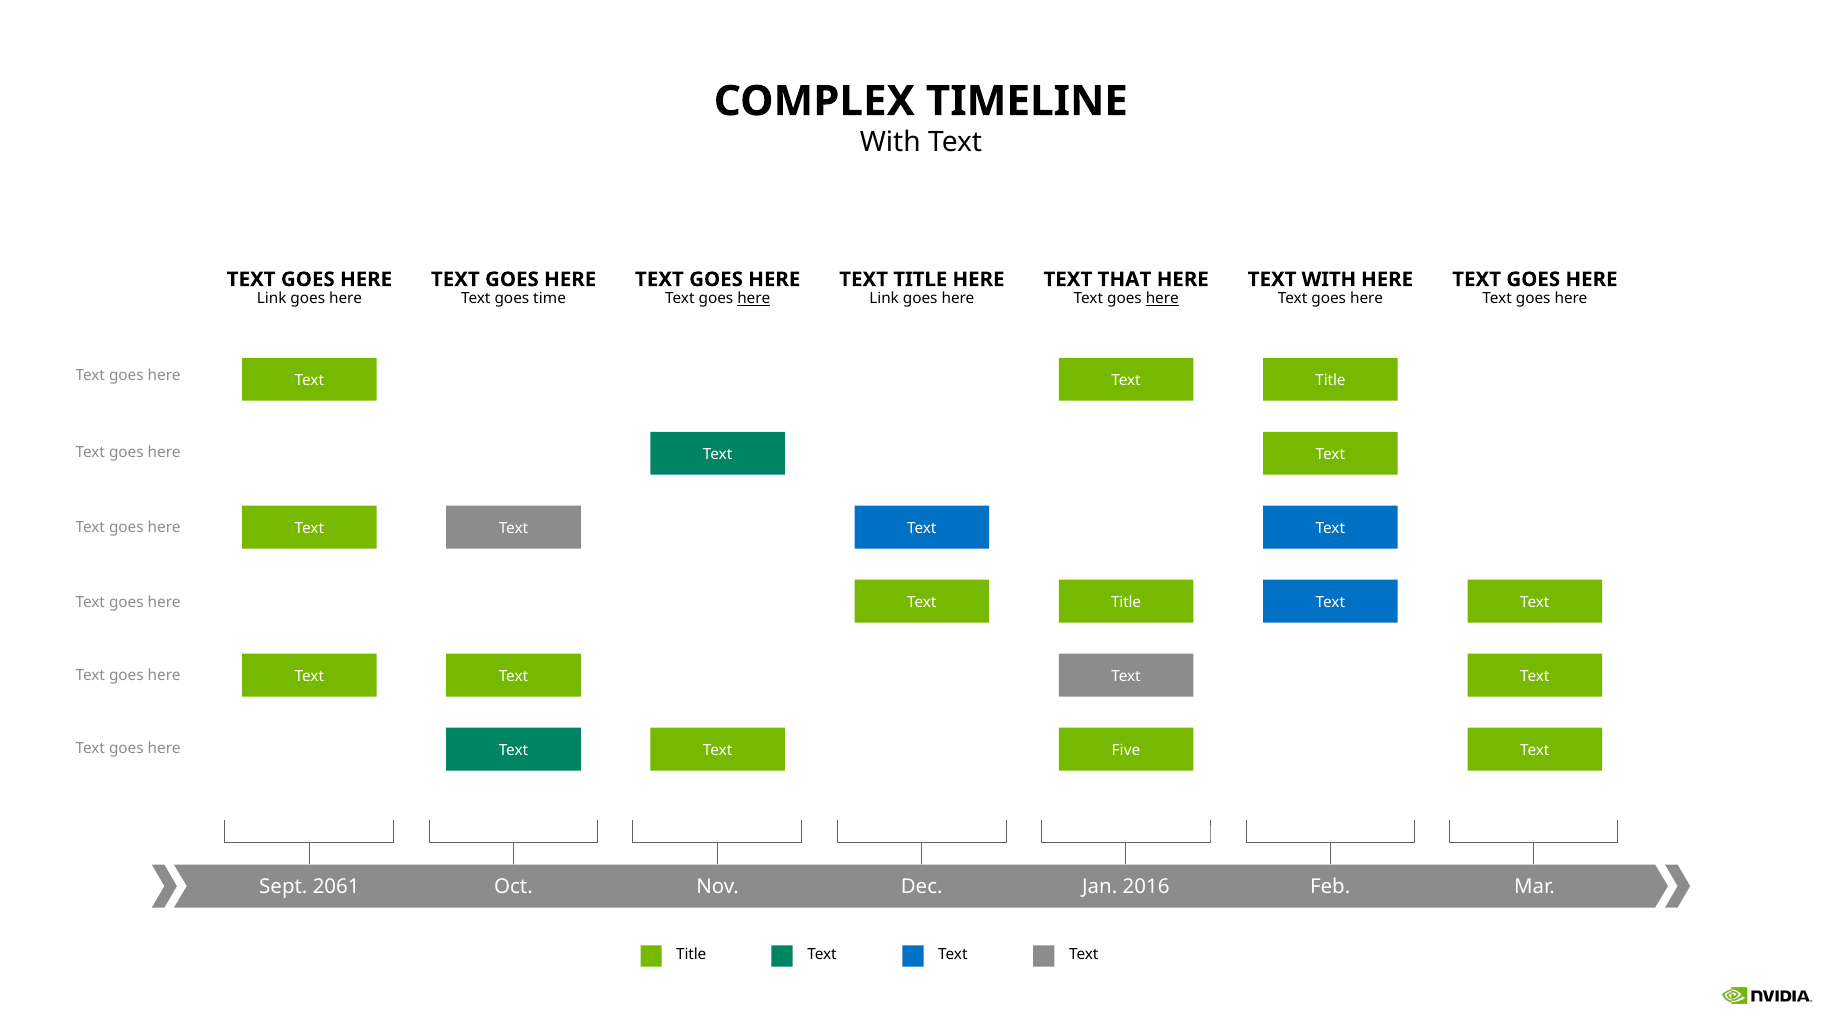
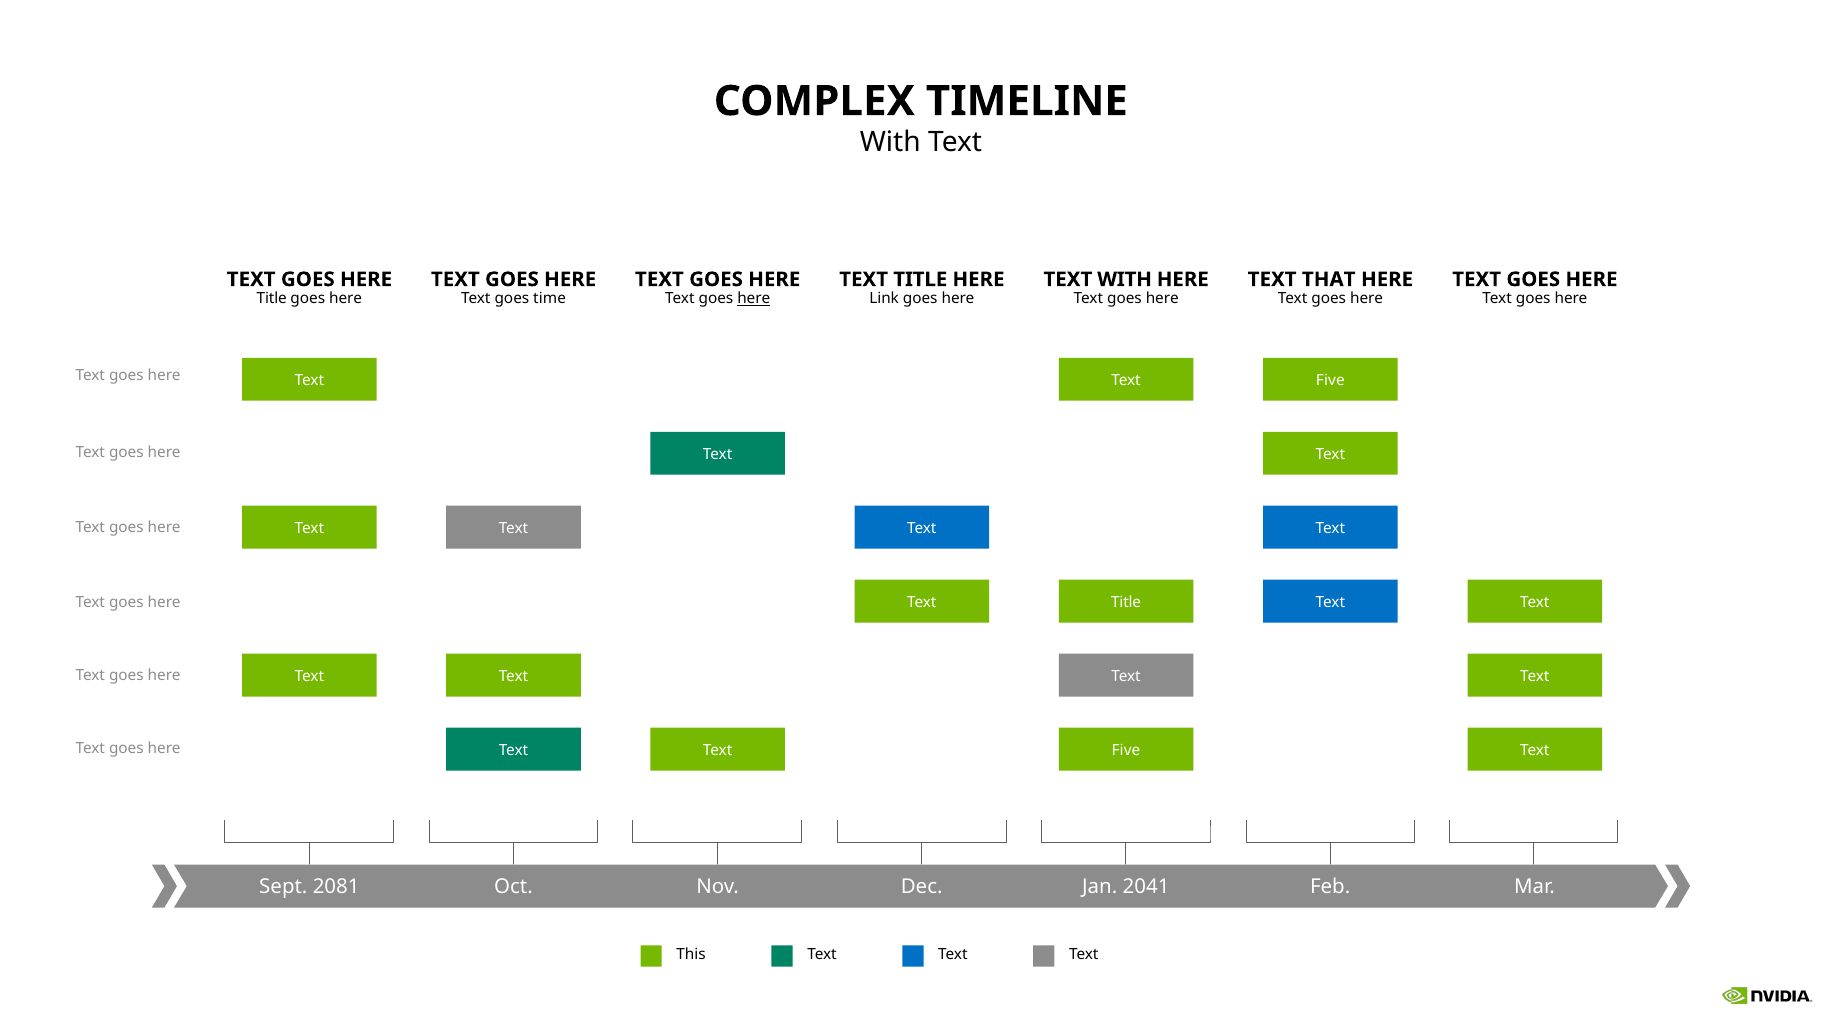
TEXT THAT: THAT -> WITH (1125, 279)
TEXT WITH: WITH -> THAT (1329, 279)
Link: Link -> Title (272, 299)
here underline: present -> none (1162, 299)
Title: Title -> Five (1330, 380)
2061: 2061 -> 2081 (336, 887)
2016: 2016 -> 2041 (1146, 887)
Title: Title -> This (691, 955)
